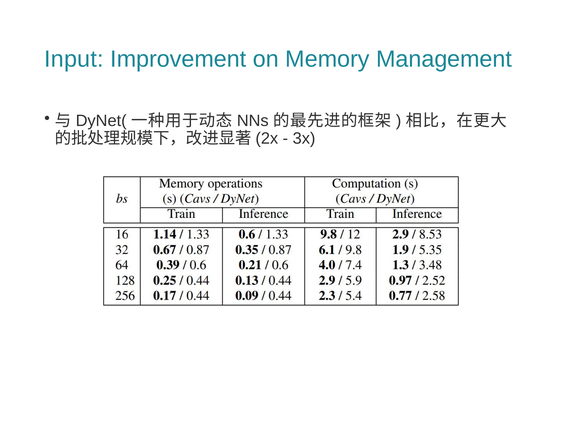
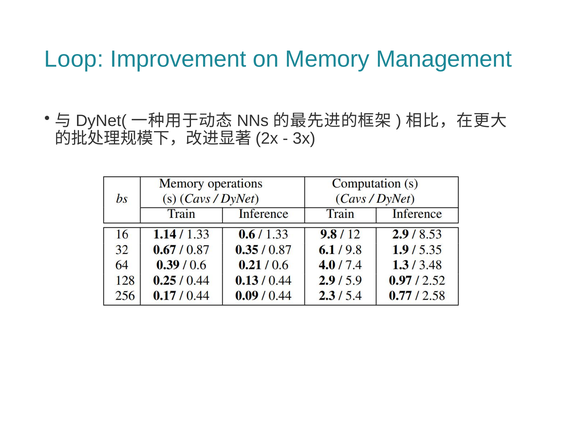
Input: Input -> Loop (74, 59)
